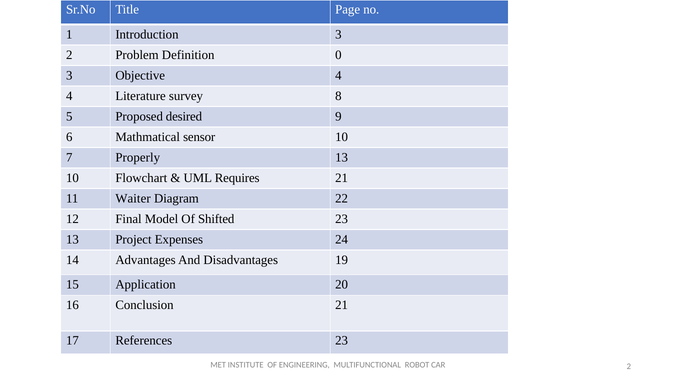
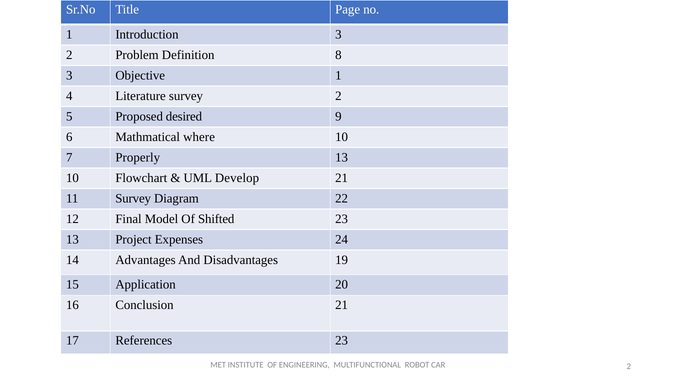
0: 0 -> 8 (338, 55)
Objective 4: 4 -> 1 (338, 75)
survey 8: 8 -> 2 (338, 96)
sensor: sensor -> where (199, 137)
Requires: Requires -> Develop (237, 178)
11 Waiter: Waiter -> Survey (133, 198)
